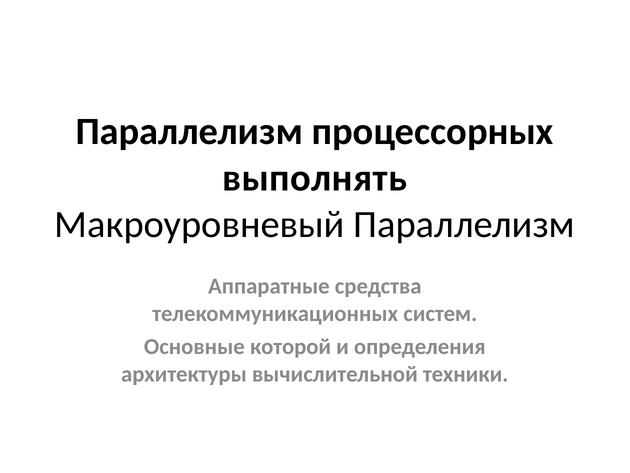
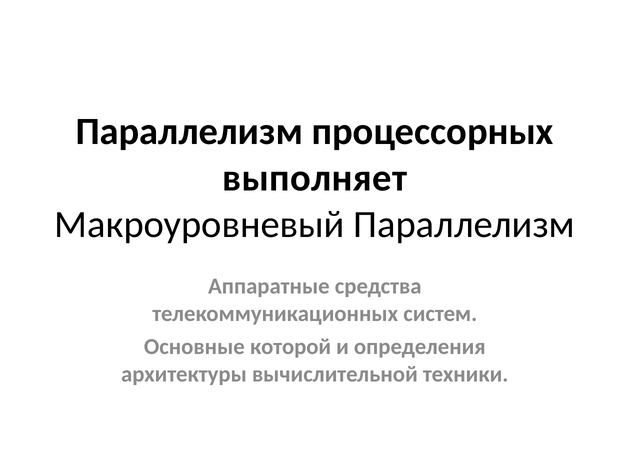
выполнять: выполнять -> выполняет (315, 178)
